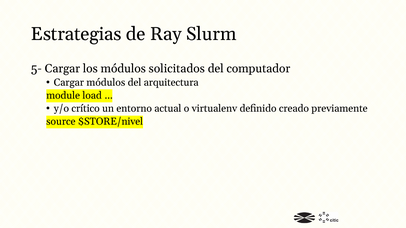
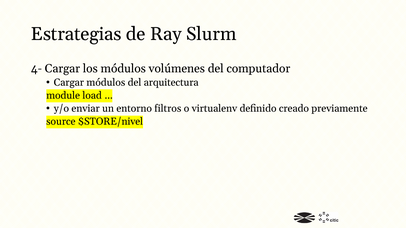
5-: 5- -> 4- (36, 69)
solicitados: solicitados -> volúmenes (177, 69)
crítico: crítico -> enviar (86, 109)
actual: actual -> filtros (168, 109)
